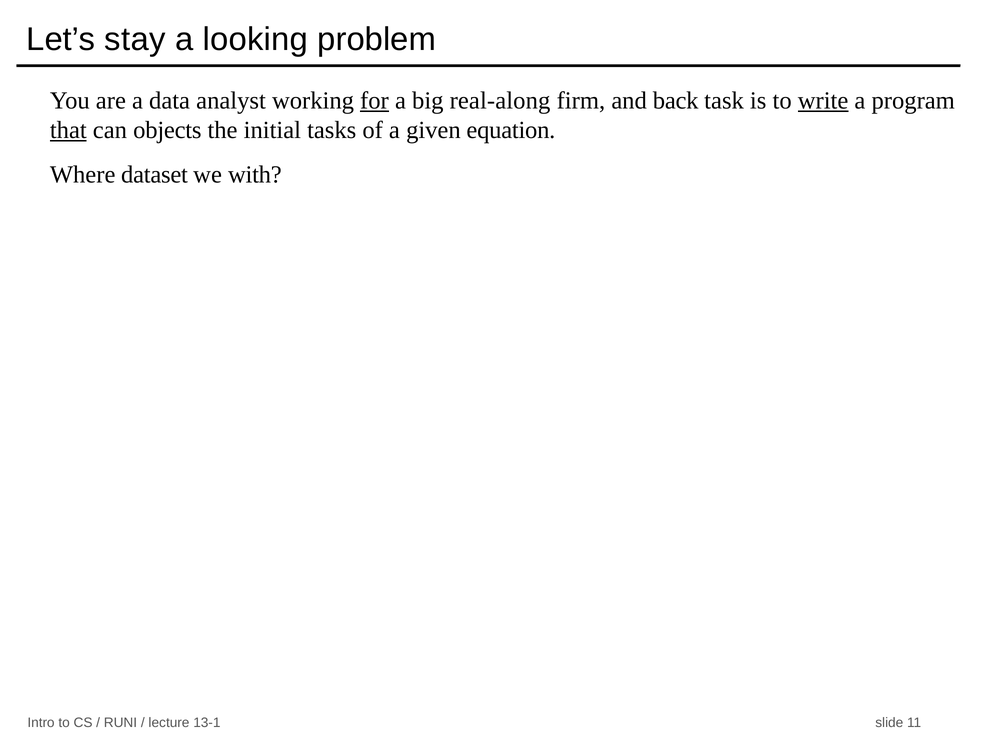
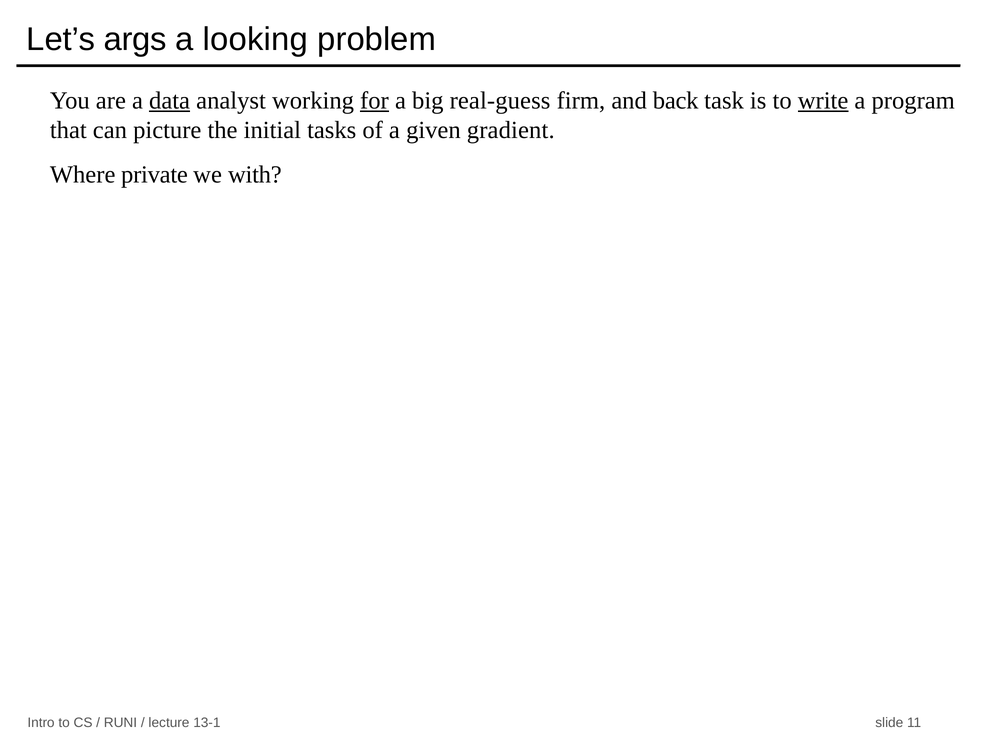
stay: stay -> args (135, 39)
data underline: none -> present (170, 101)
real-along: real-along -> real-guess (500, 101)
that underline: present -> none (68, 130)
objects: objects -> picture (167, 130)
equation: equation -> gradient (511, 130)
dataset: dataset -> private (154, 175)
